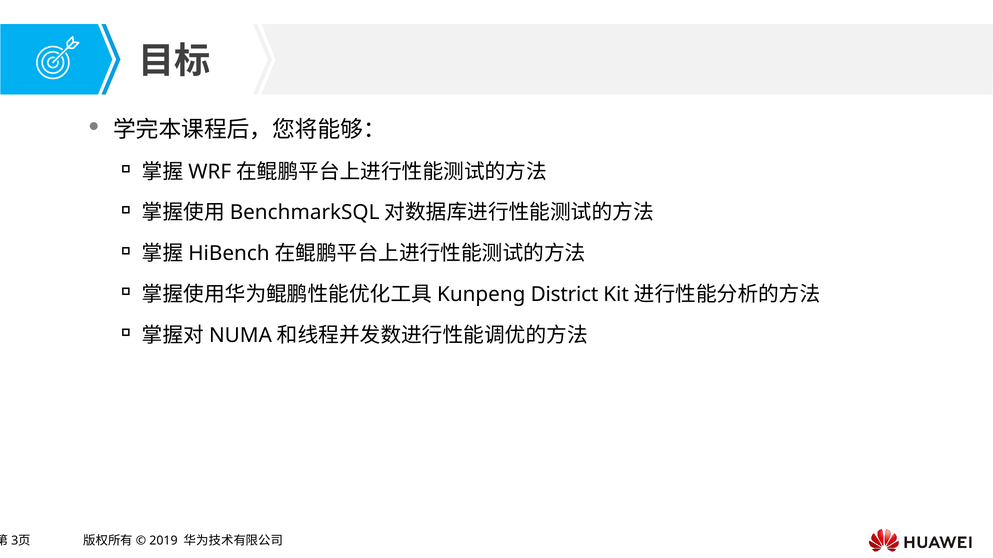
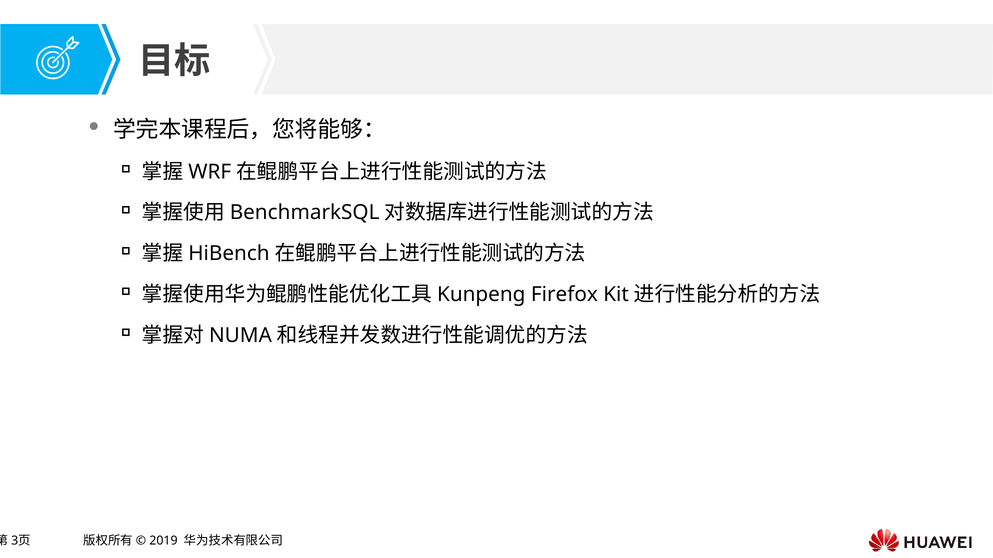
District: District -> Firefox (564, 295)
